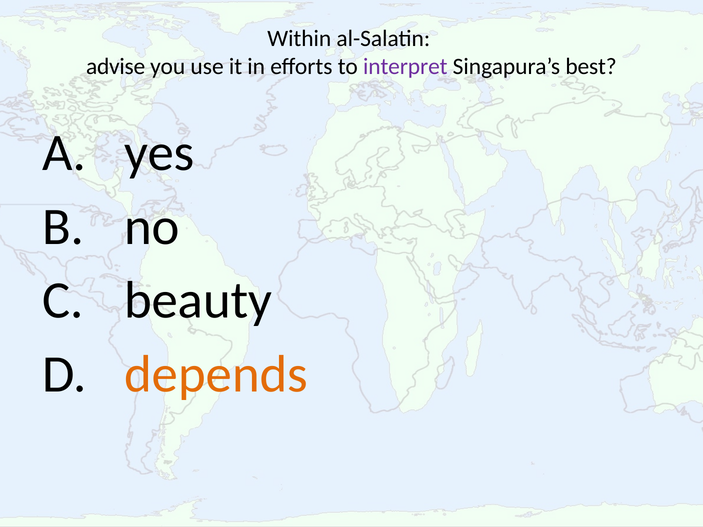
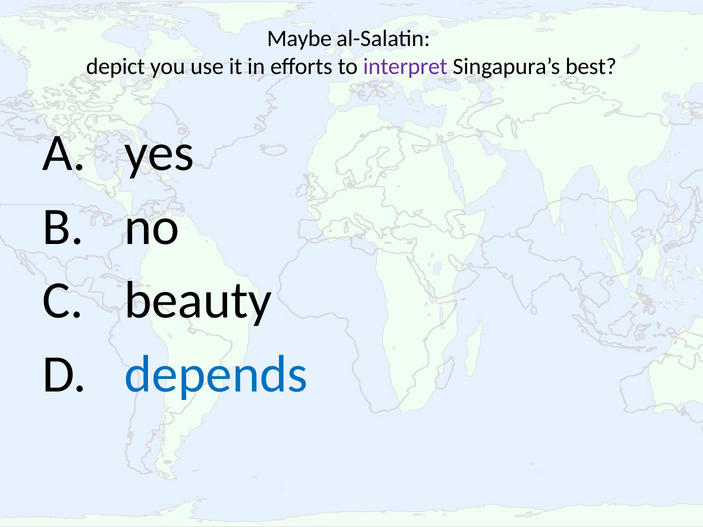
Within: Within -> Maybe (299, 39)
advise: advise -> depict (116, 67)
depends colour: orange -> blue (216, 374)
